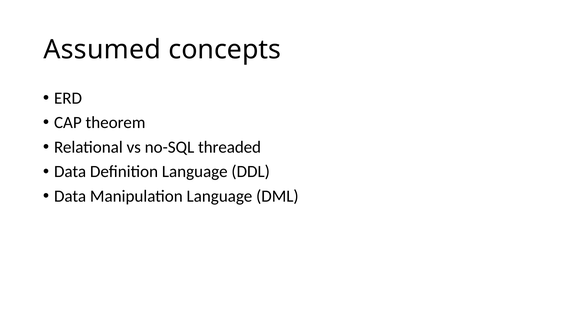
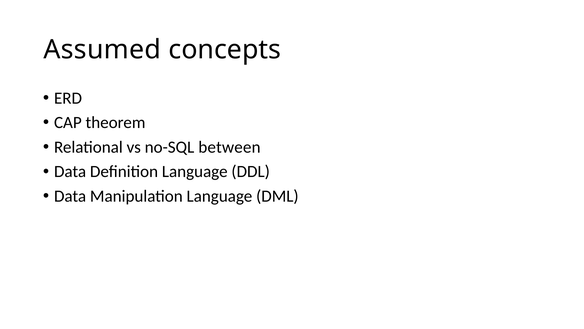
threaded: threaded -> between (229, 147)
